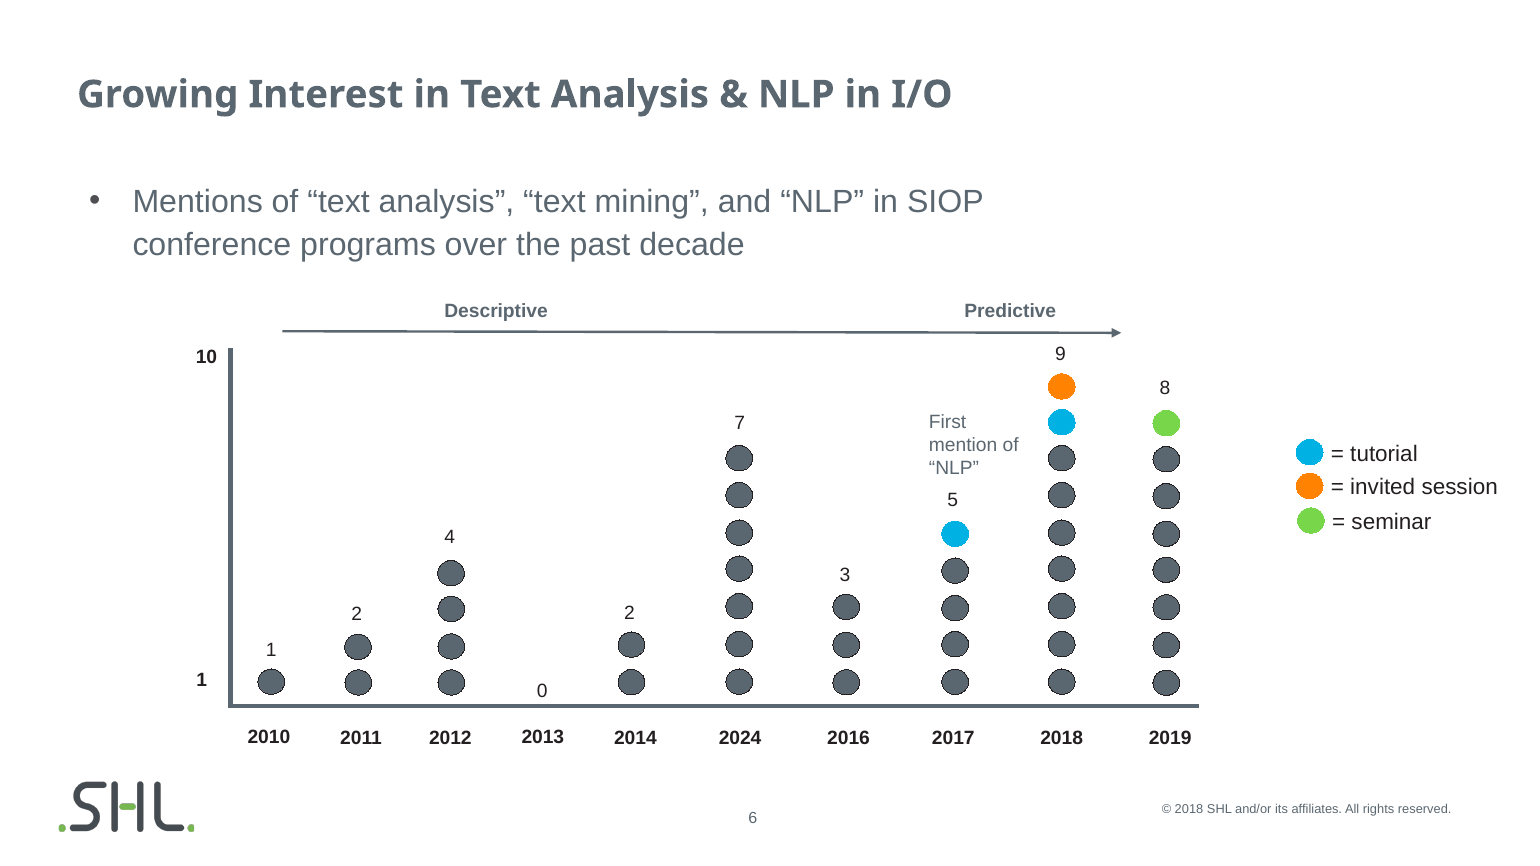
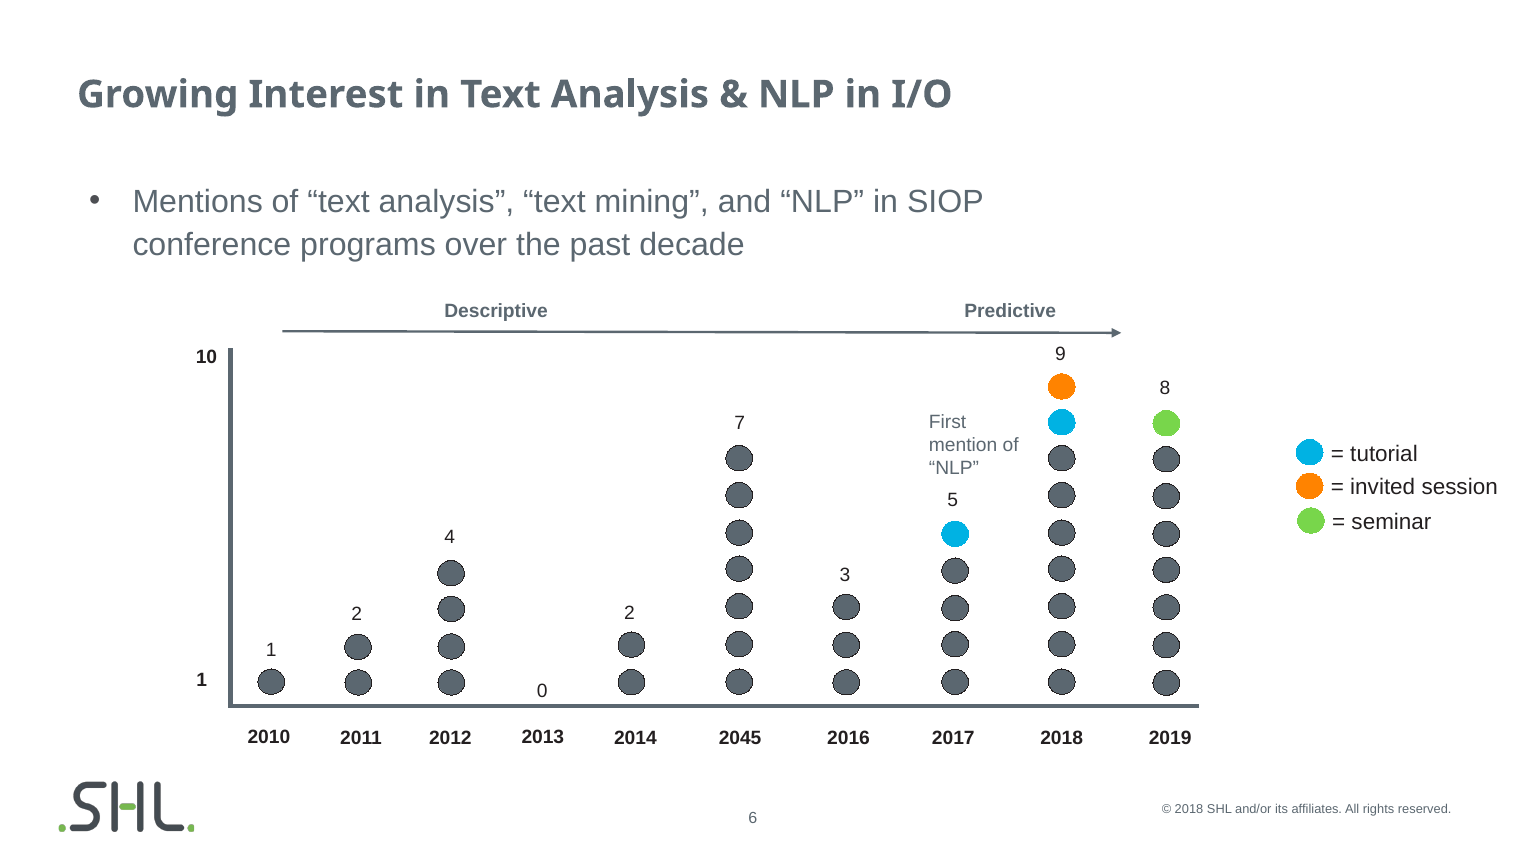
2024: 2024 -> 2045 (740, 738)
